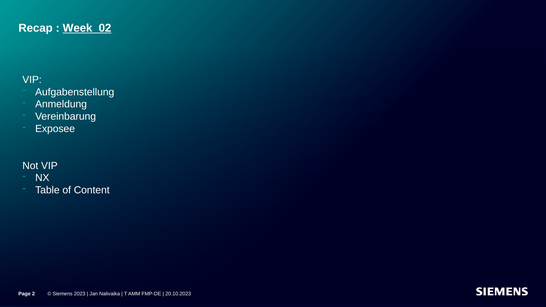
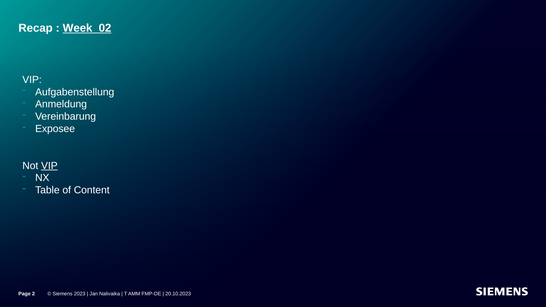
VIP underline: none -> present (49, 166)
